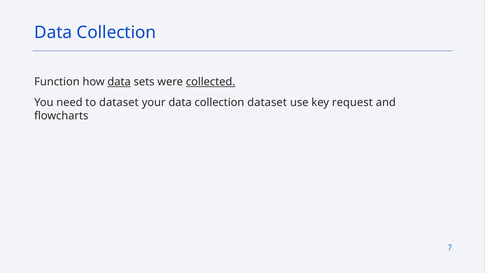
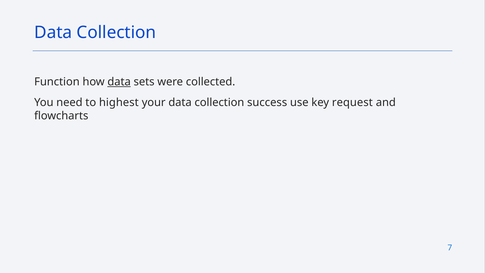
collected underline: present -> none (211, 82)
to dataset: dataset -> highest (119, 102)
collection dataset: dataset -> success (267, 102)
